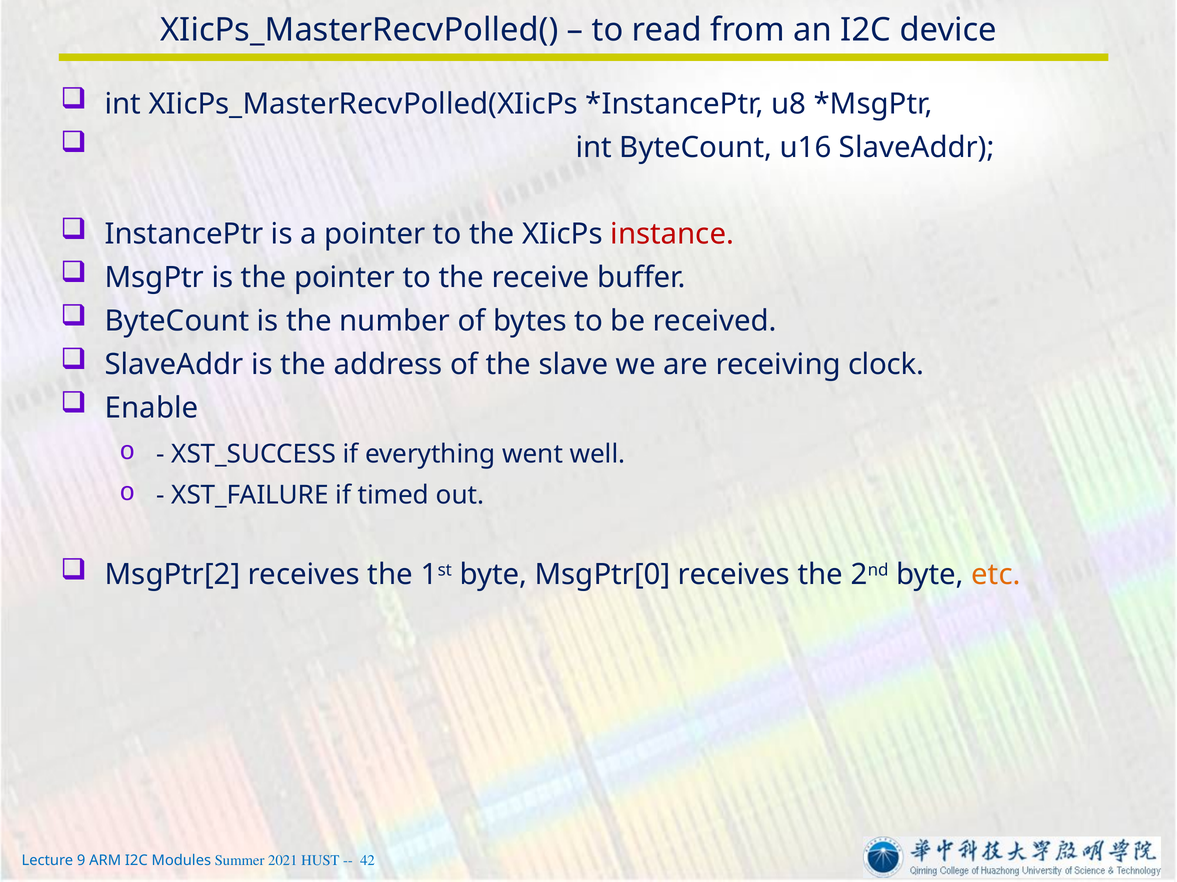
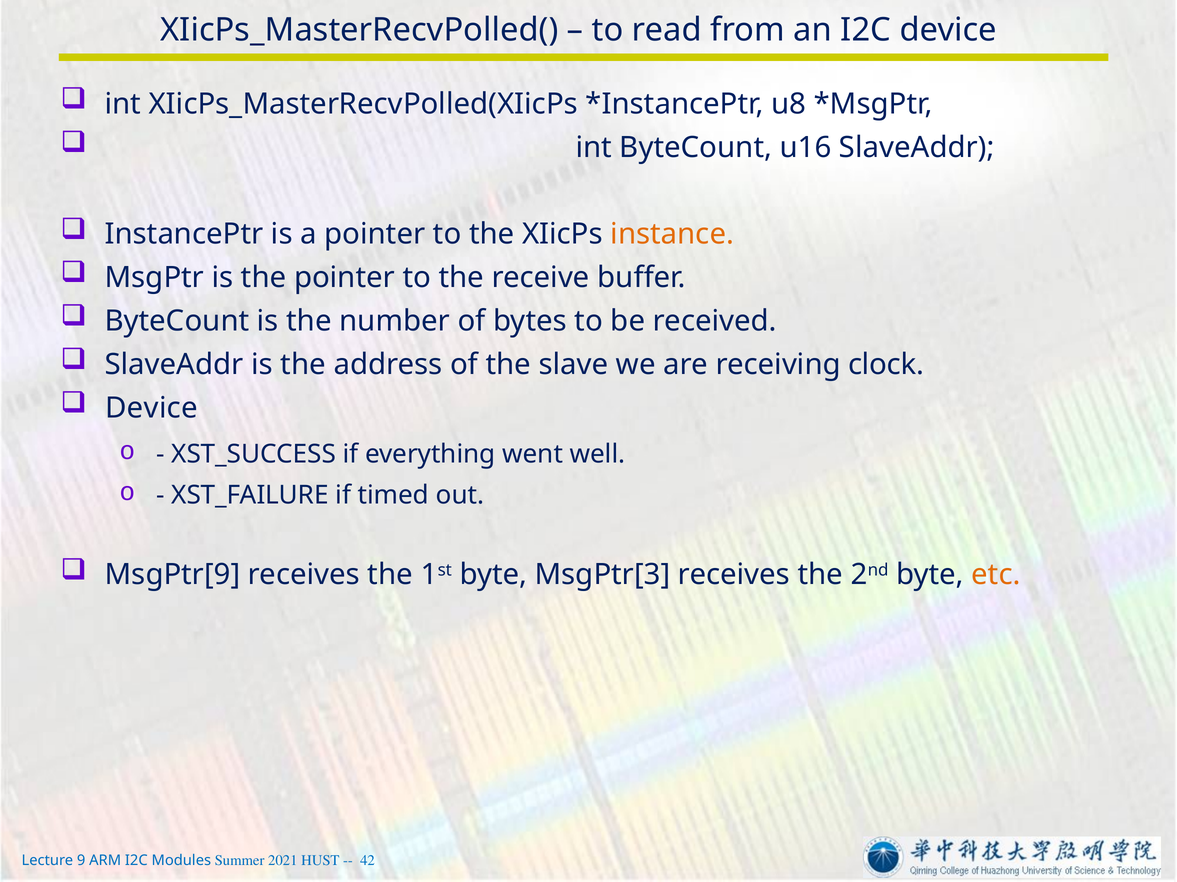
instance colour: red -> orange (672, 234)
Enable: Enable -> Device (152, 408)
MsgPtr[2: MsgPtr[2 -> MsgPtr[9 (173, 575)
MsgPtr[0: MsgPtr[0 -> MsgPtr[3 (602, 575)
